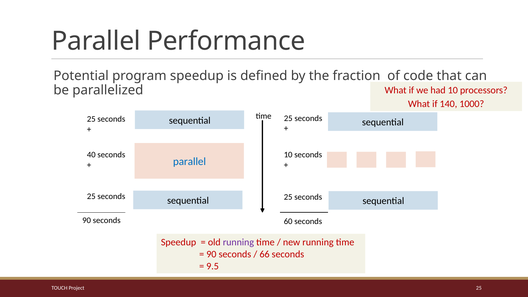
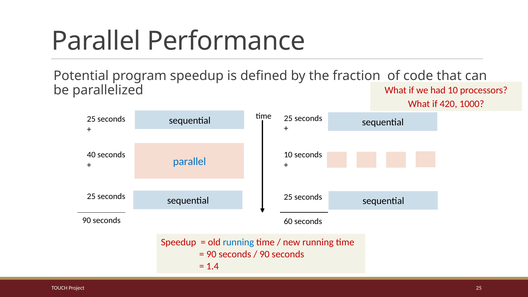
140: 140 -> 420 (448, 104)
running colour: purple -> blue (238, 242)
66: 66 -> 90 (265, 254)
9.5: 9.5 -> 1.4 (213, 266)
